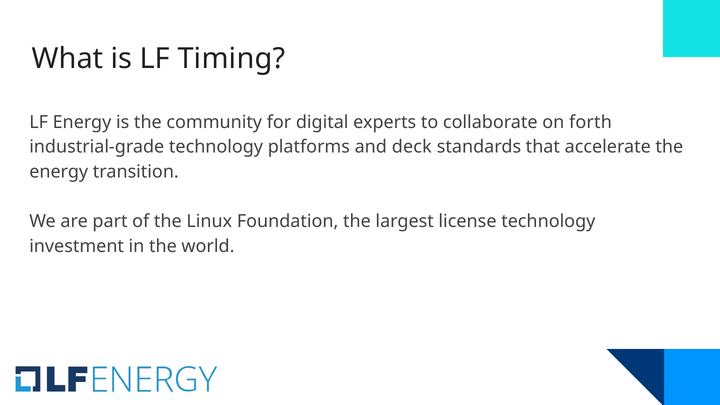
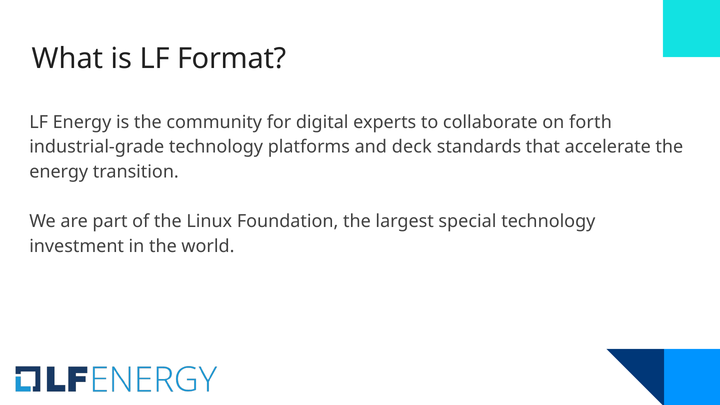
Timing: Timing -> Format (232, 59)
license: license -> special (467, 222)
